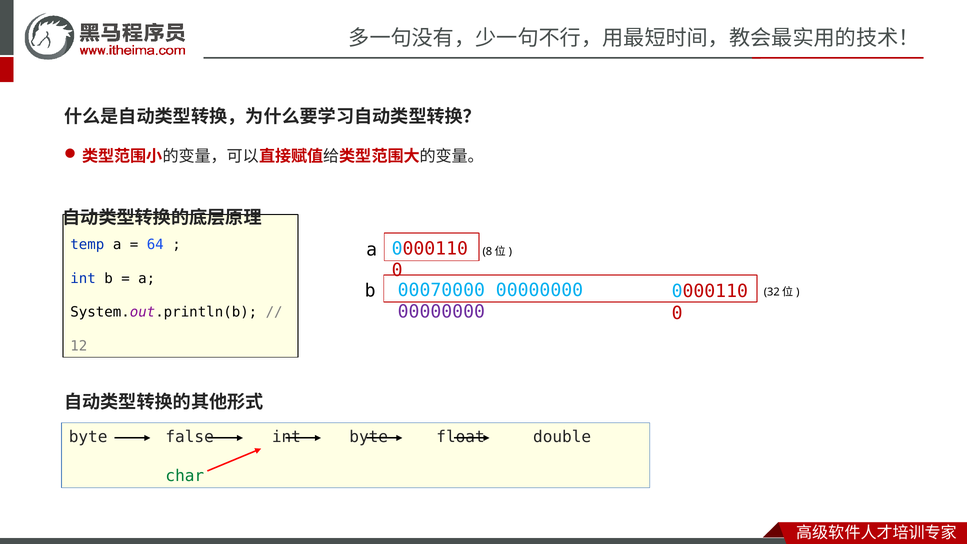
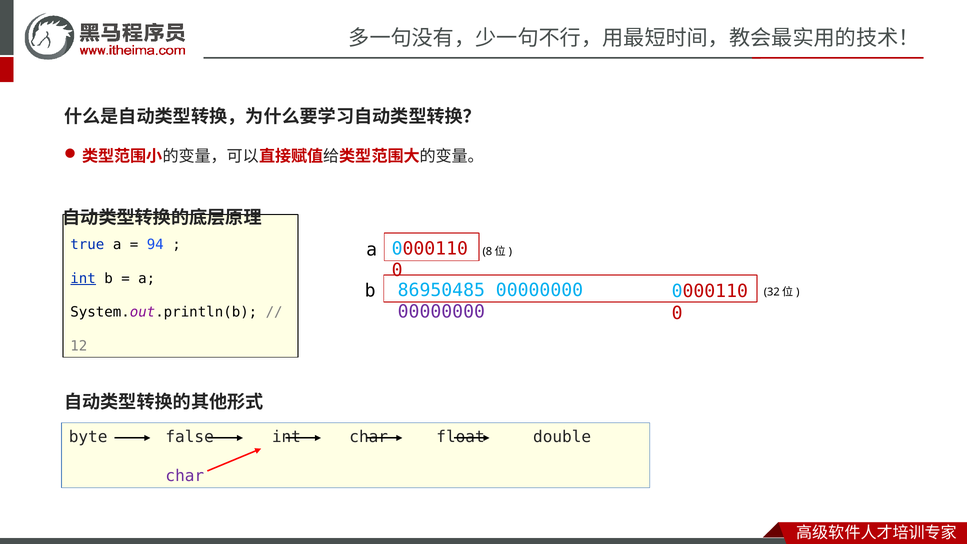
temp: temp -> true (87, 245)
64: 64 -> 94 (155, 245)
int underline: none -> present (83, 278)
00070000: 00070000 -> 86950485 (441, 290)
int byte: byte -> char (369, 437)
char colour: green -> purple (185, 476)
